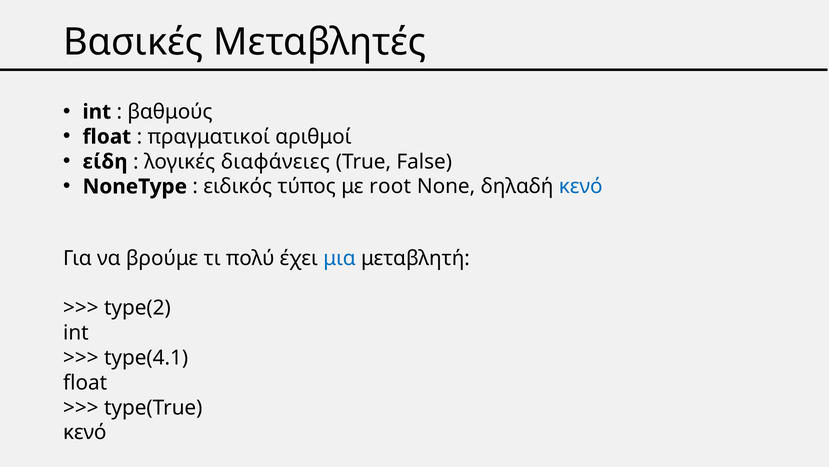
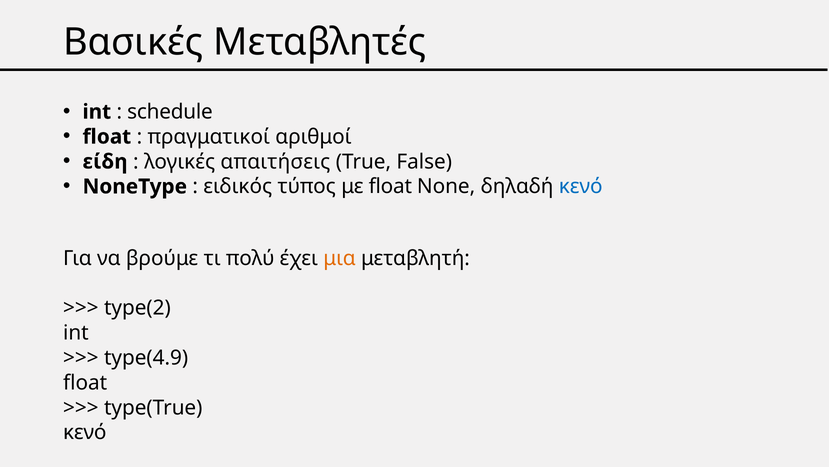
βαθμούς: βαθμούς -> schedule (170, 112)
διαφάνειες: διαφάνειες -> απαιτήσεις (275, 161)
με root: root -> float (390, 186)
μια colour: blue -> orange (340, 258)
type(4.1: type(4.1 -> type(4.9 (146, 357)
